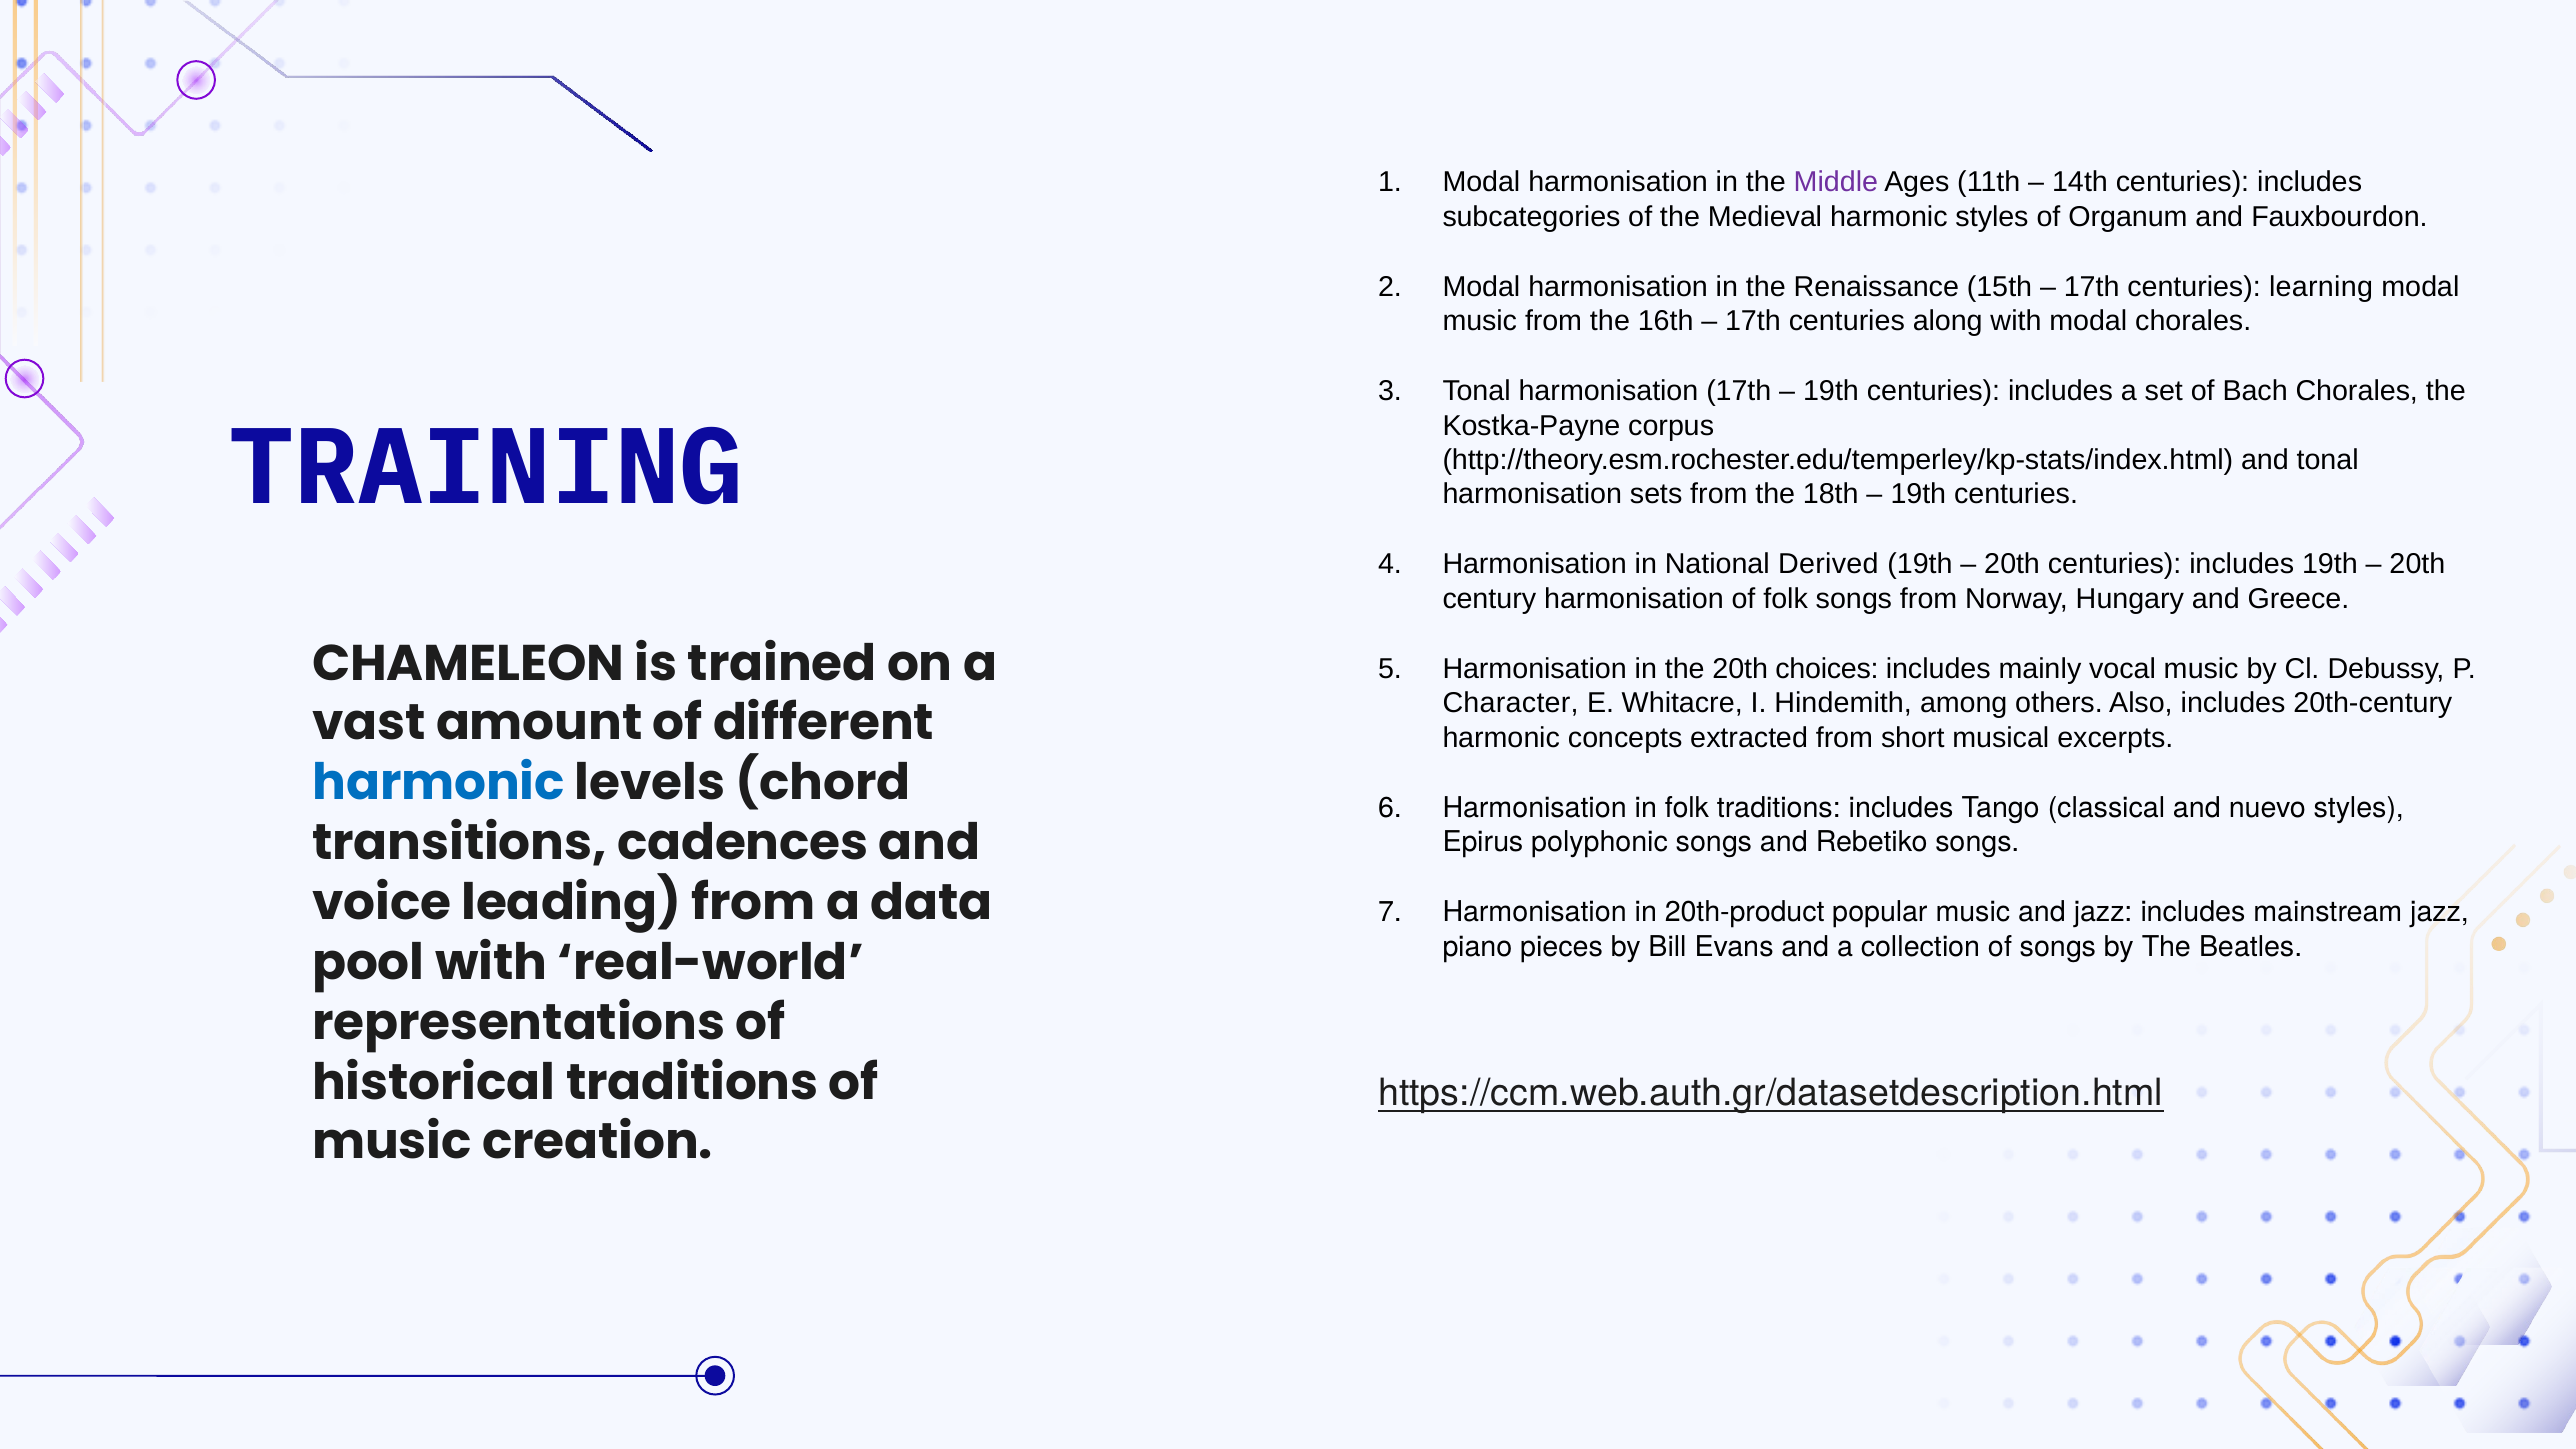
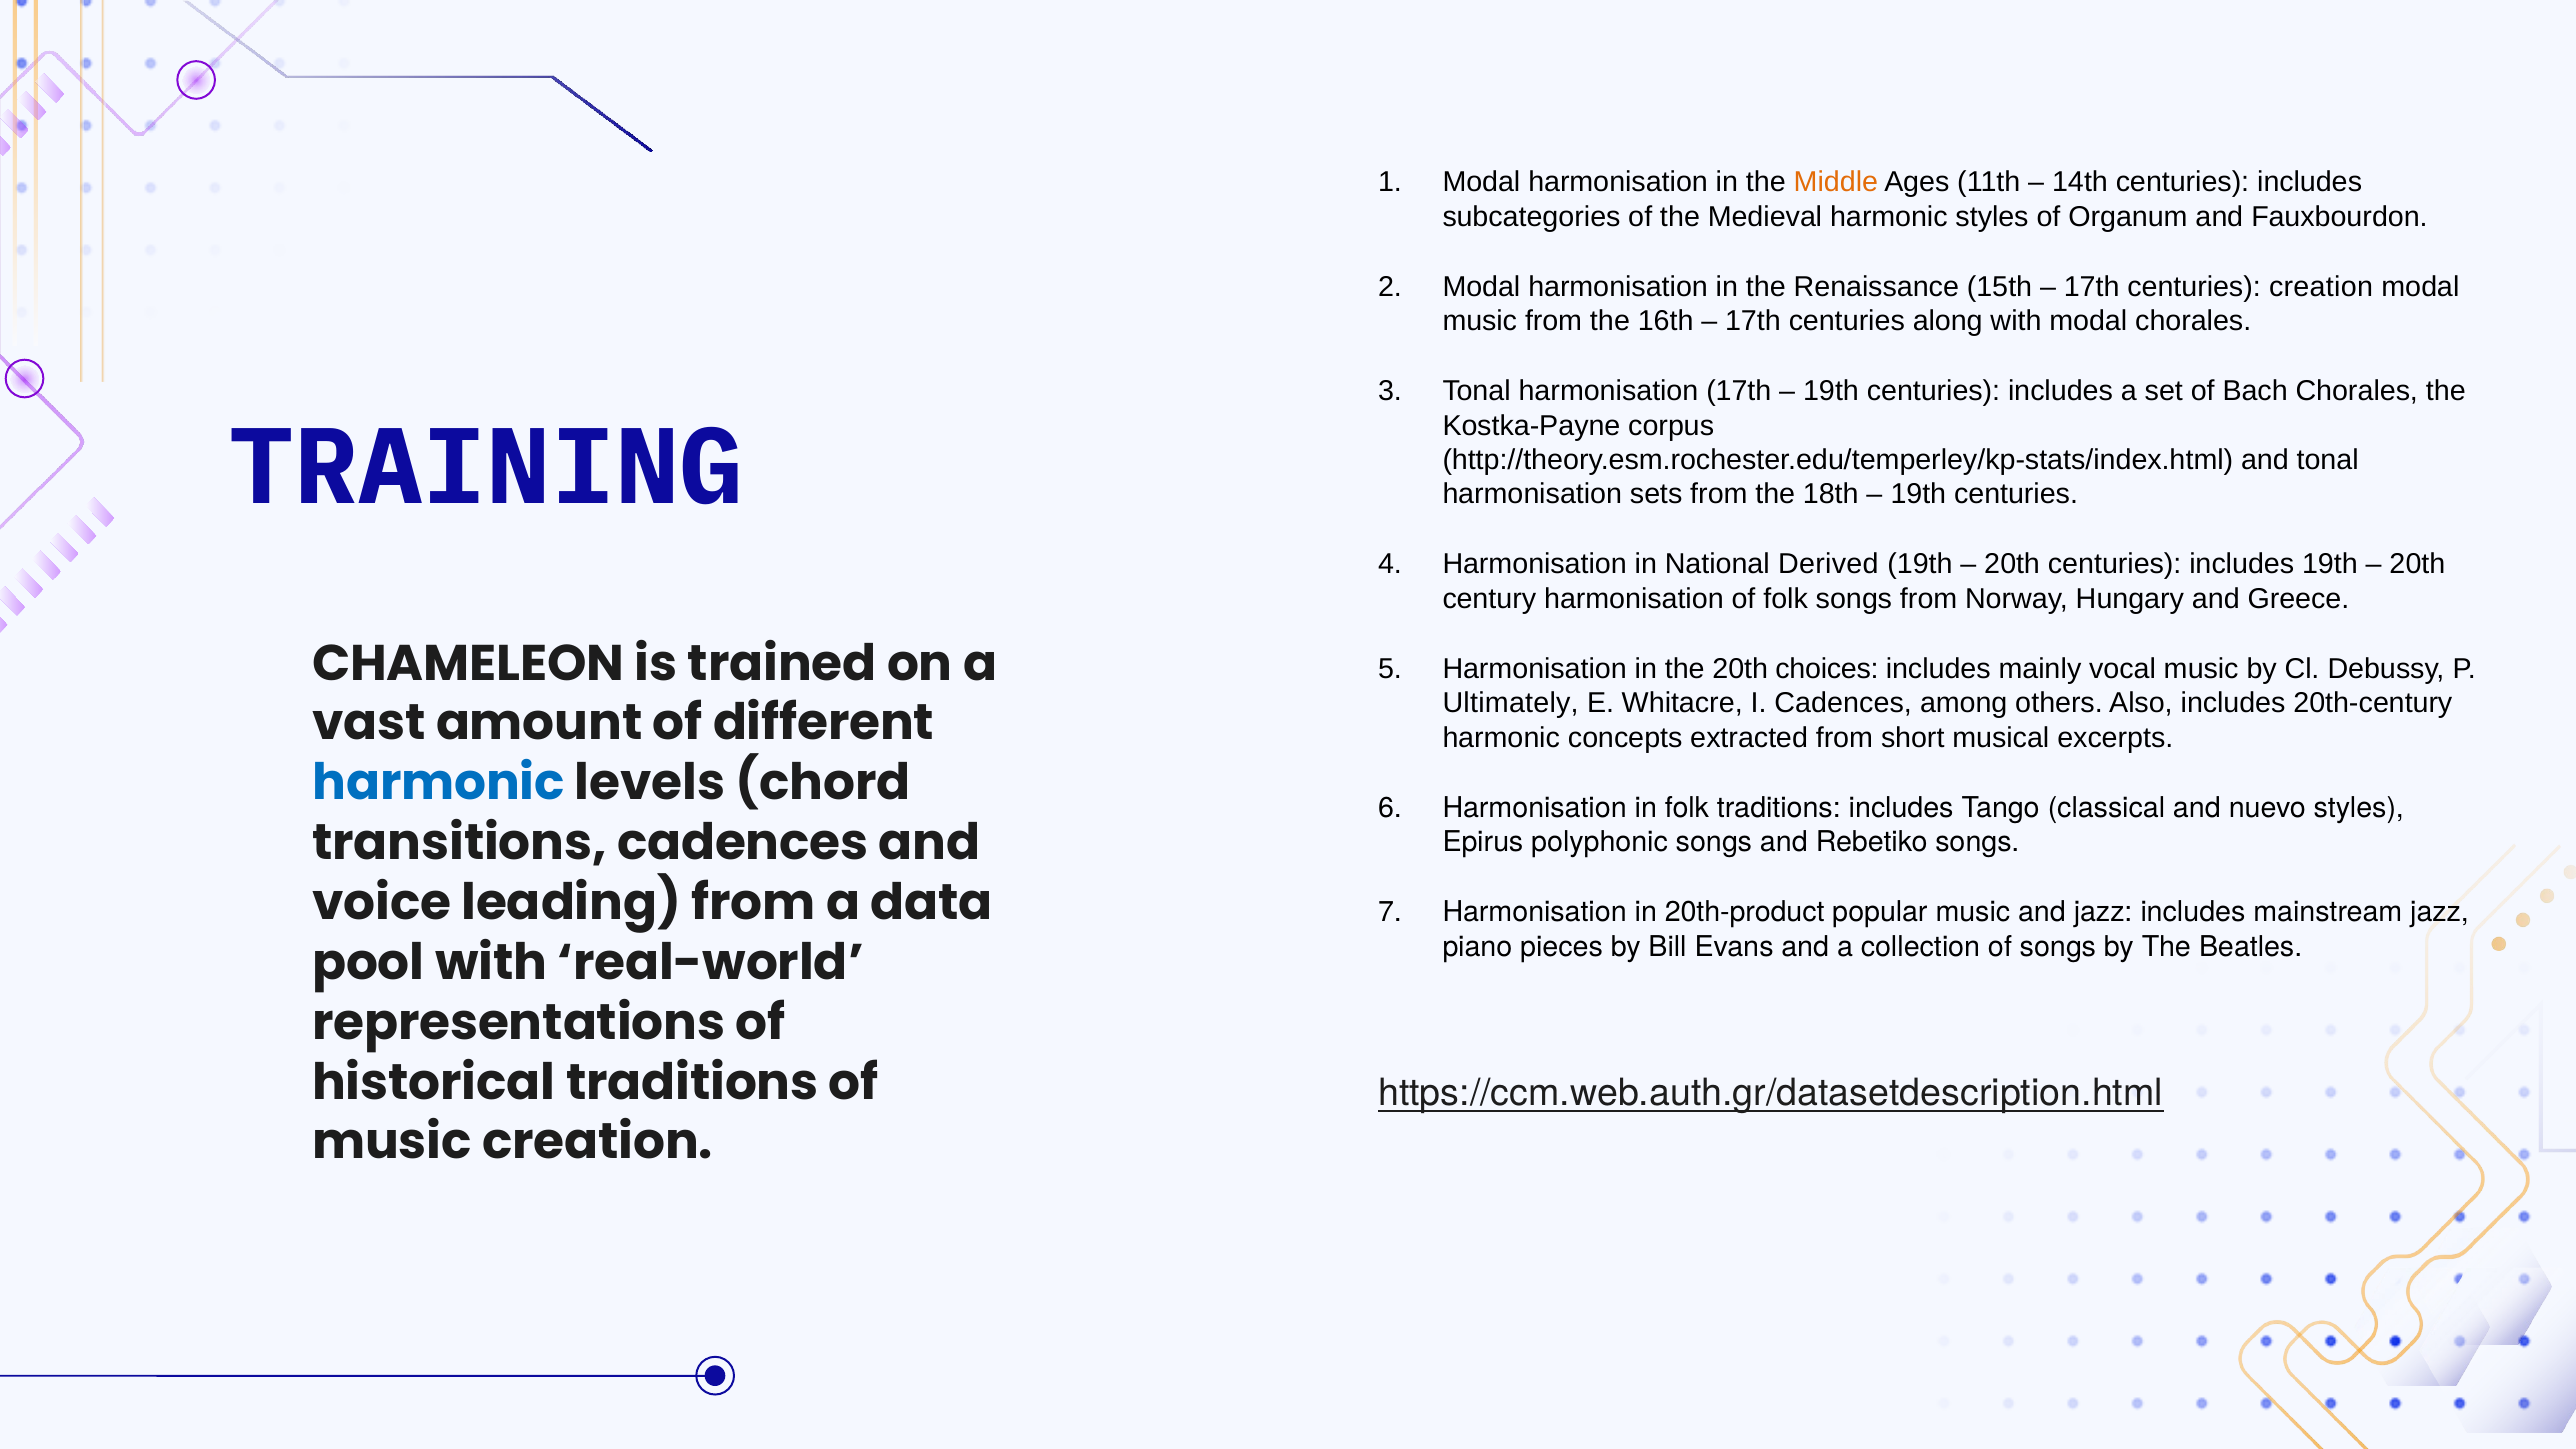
Middle colour: purple -> orange (1836, 182)
centuries learning: learning -> creation (2321, 287)
Character: Character -> Ultimately (1511, 703)
I Hindemith: Hindemith -> Cadences (1843, 703)
